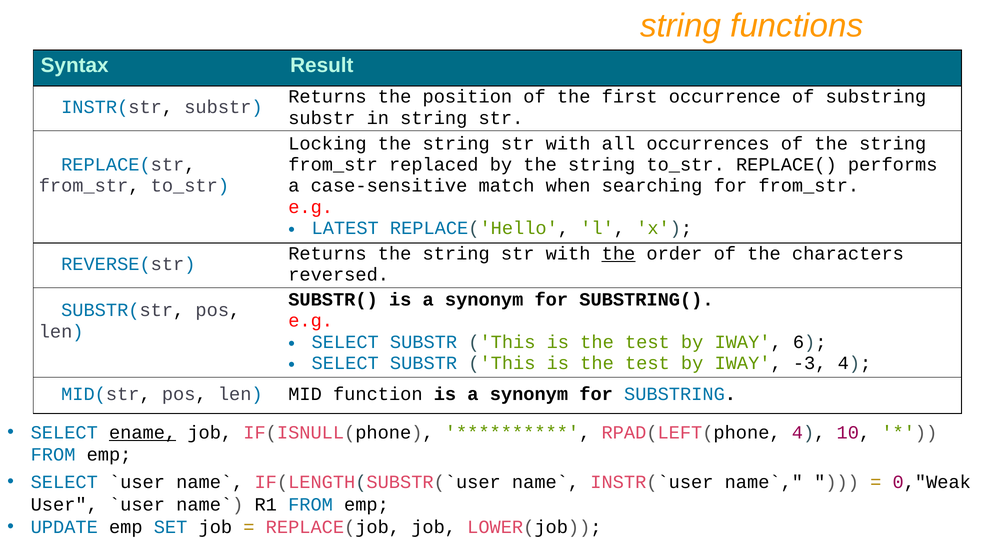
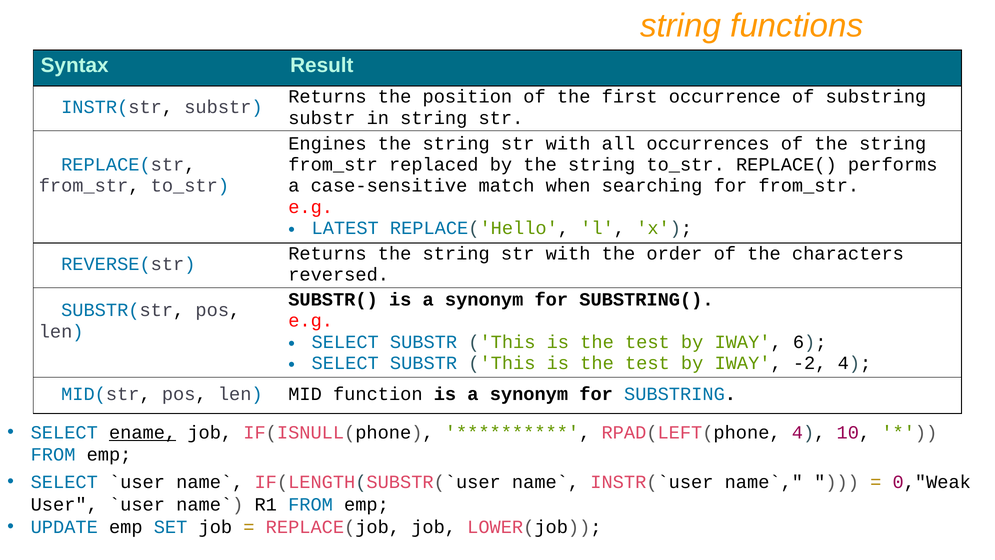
Locking: Locking -> Engines (327, 143)
the underline: present -> none (618, 253)
-3: -3 -> -2 (810, 363)
